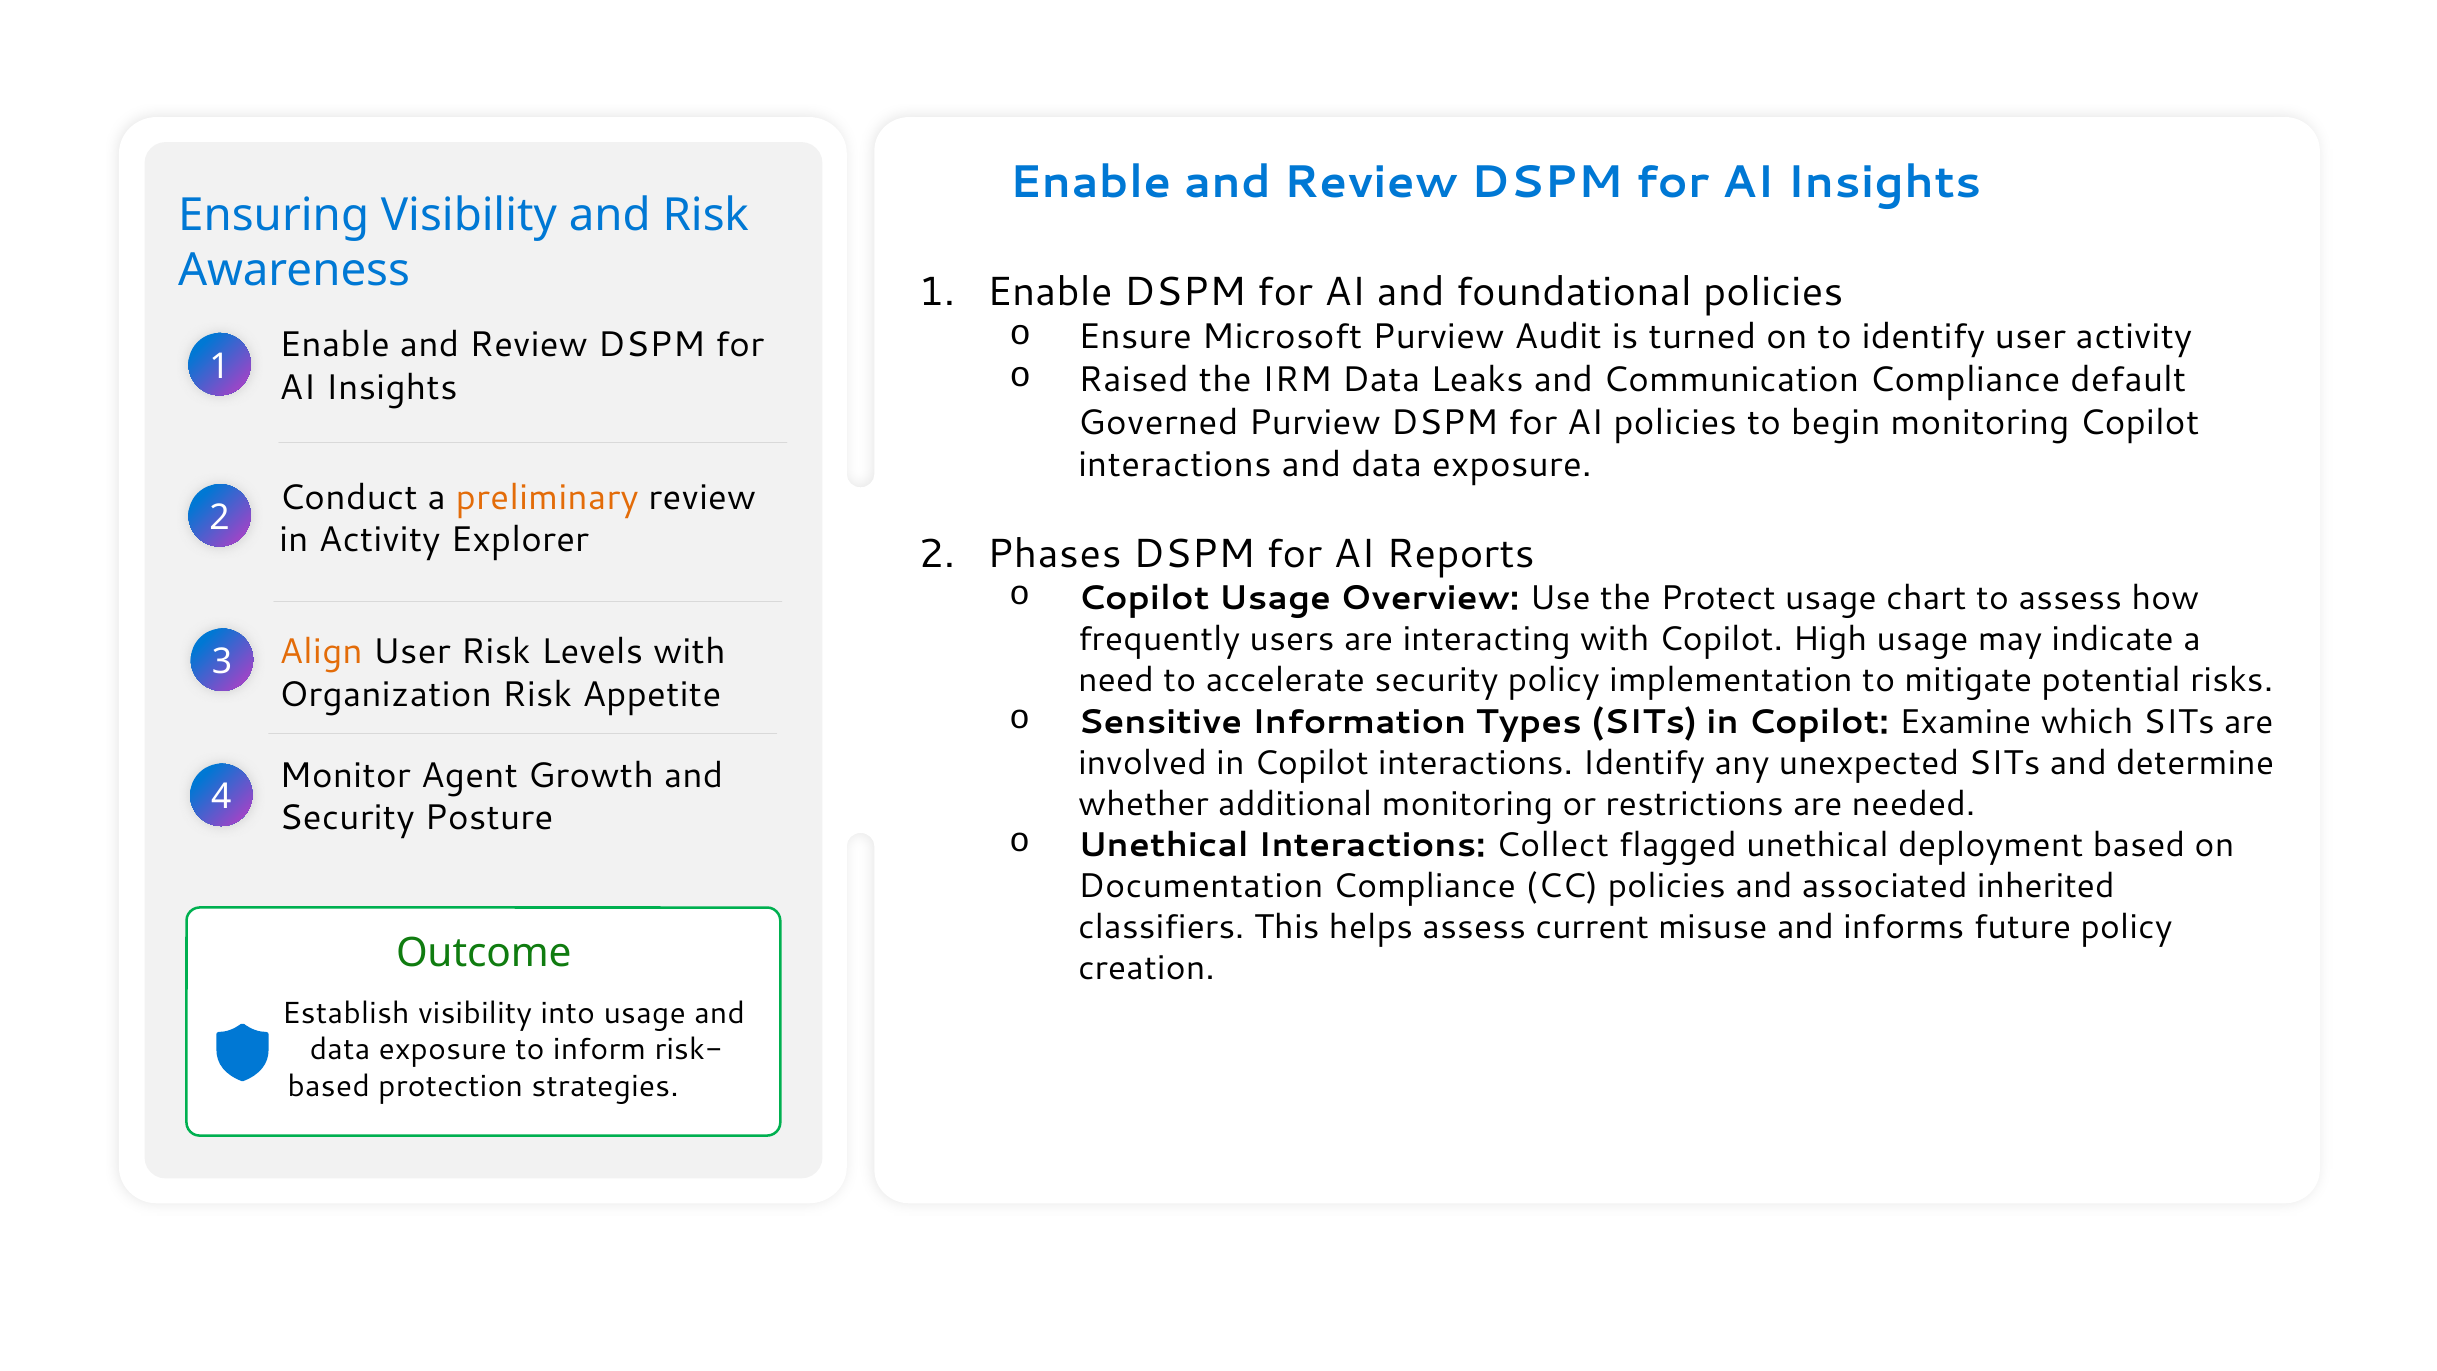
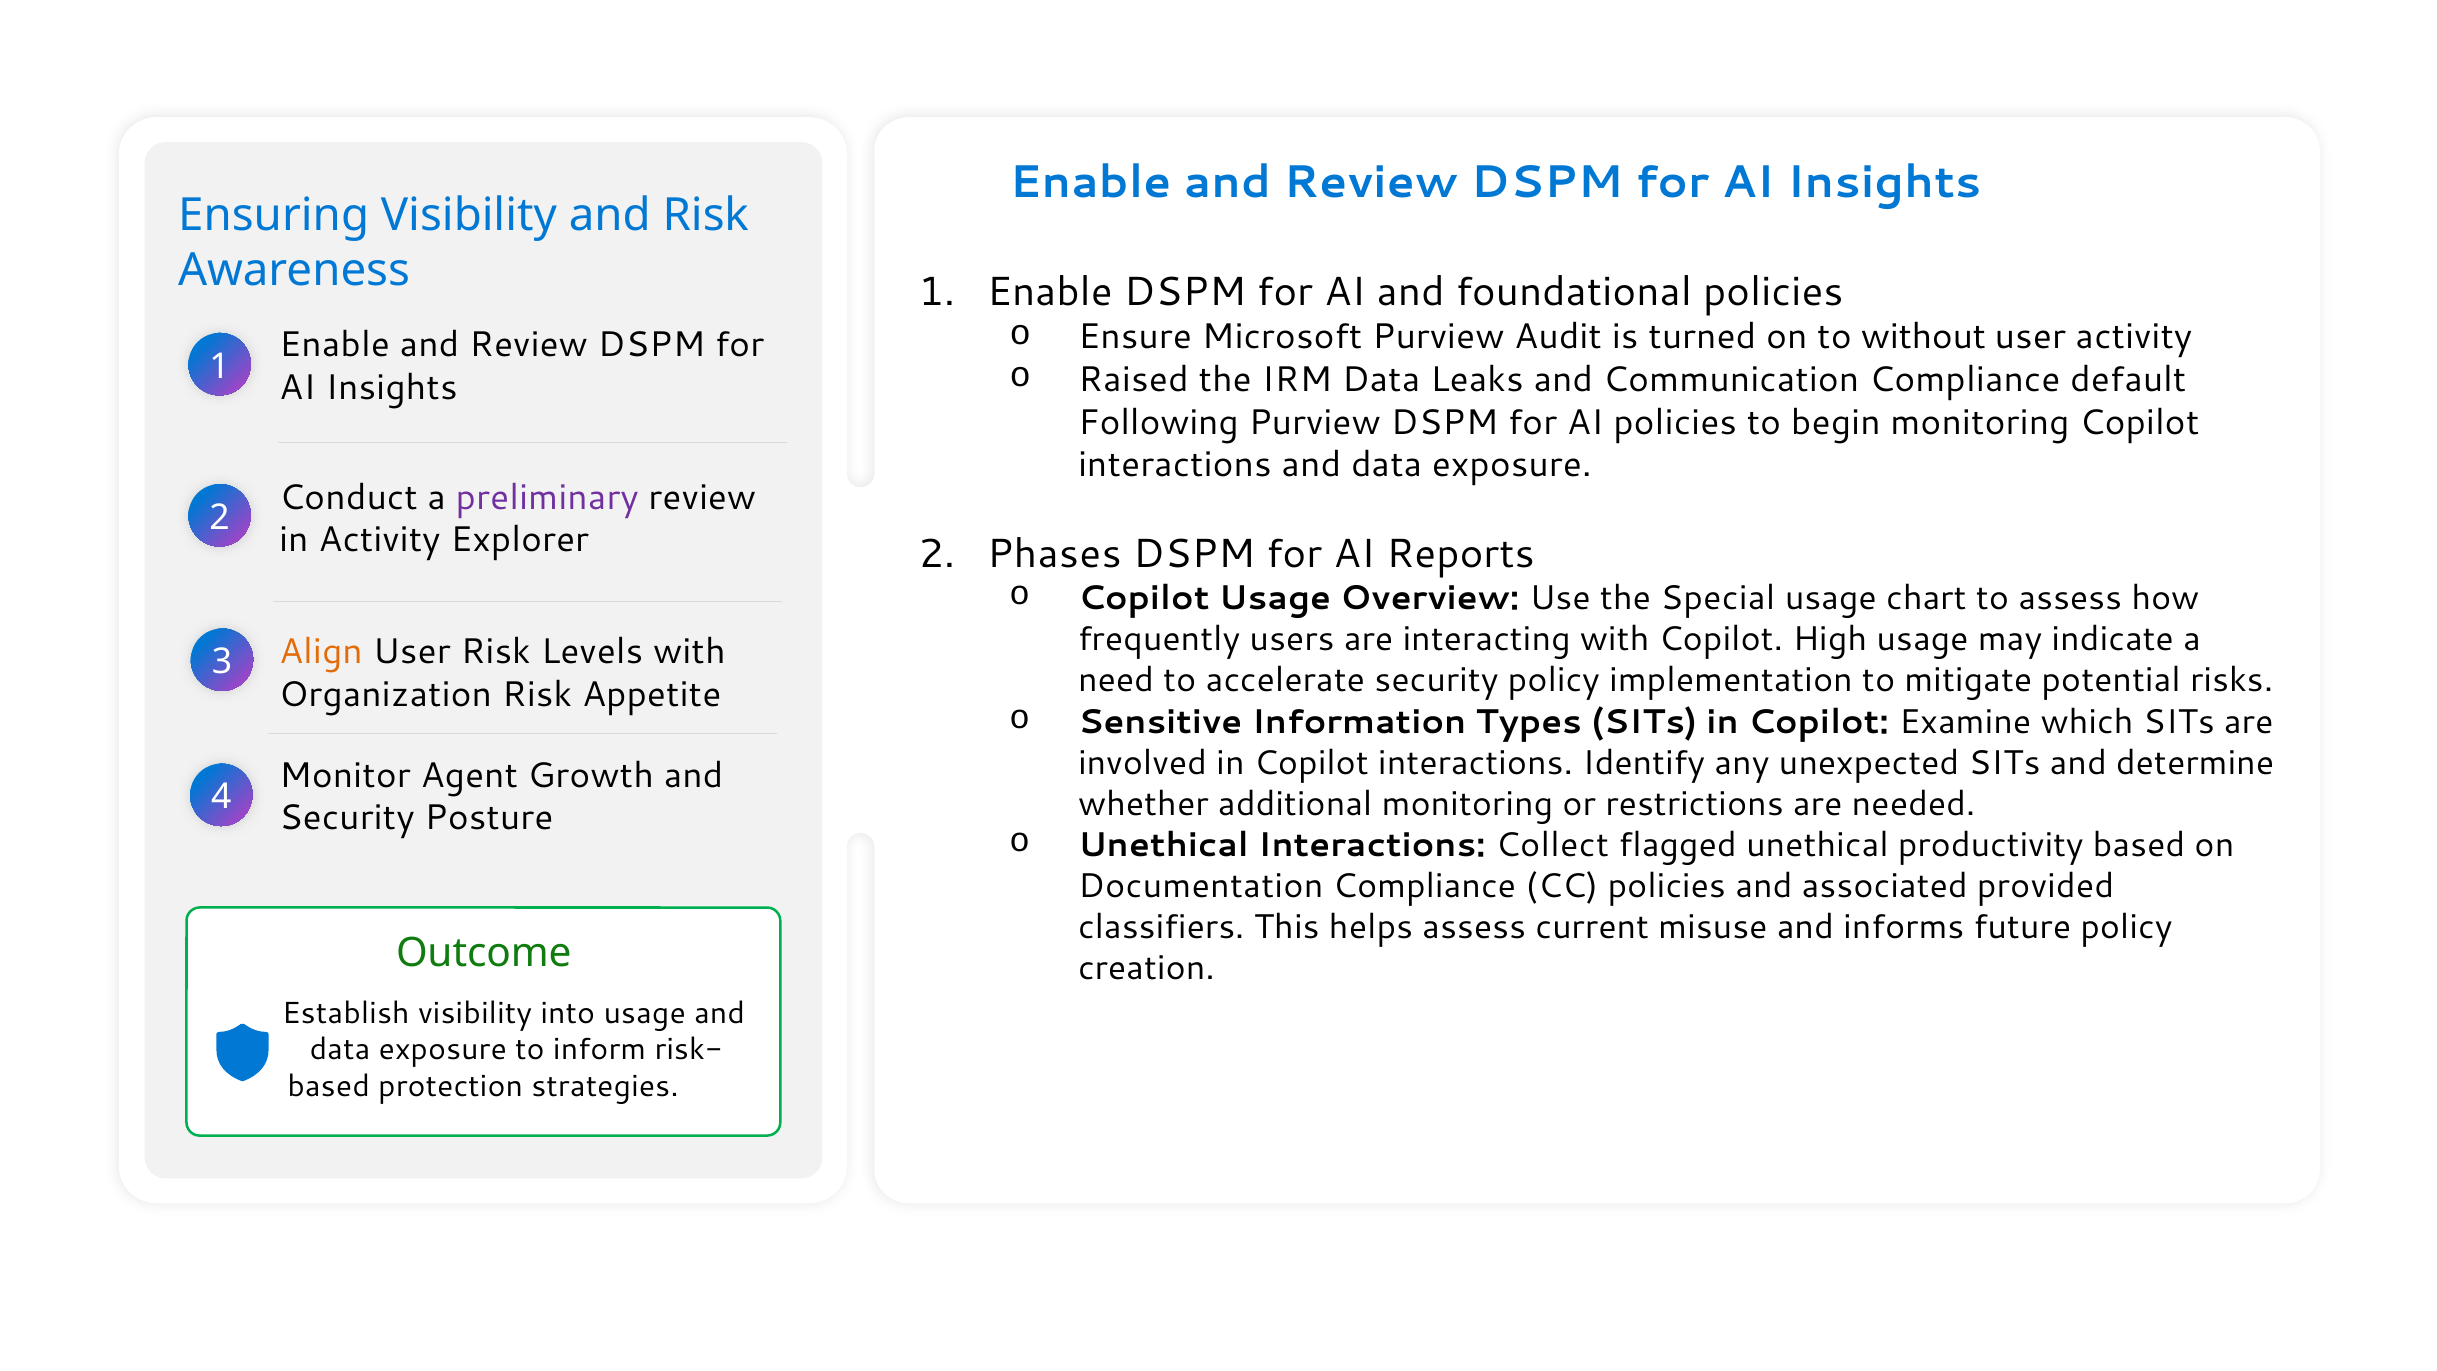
to identify: identify -> without (1924, 337)
Governed: Governed -> Following (1158, 422)
preliminary colour: orange -> purple (547, 497)
Protect: Protect -> Special (1718, 598)
deployment: deployment -> productivity (1991, 845)
inherited: inherited -> provided (2046, 886)
